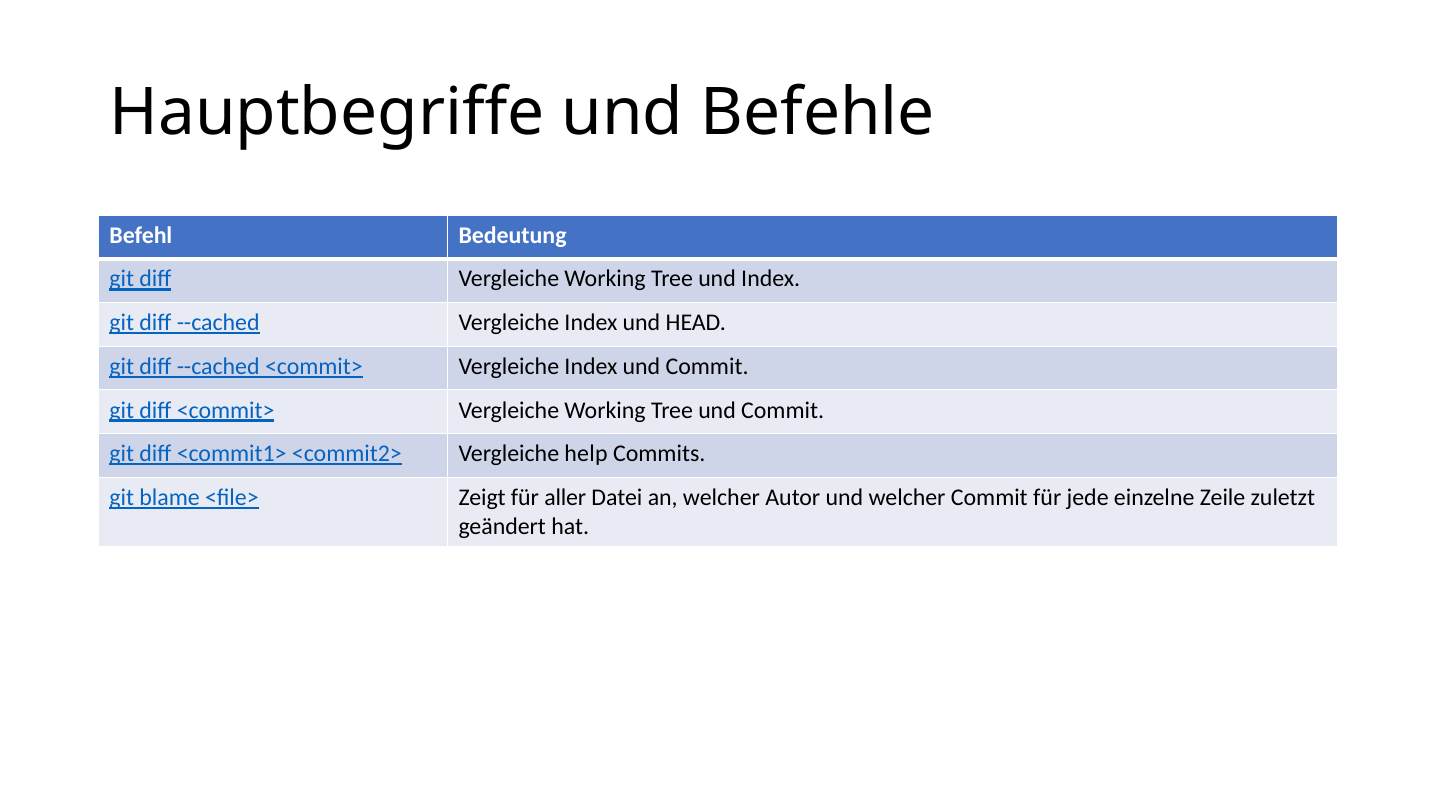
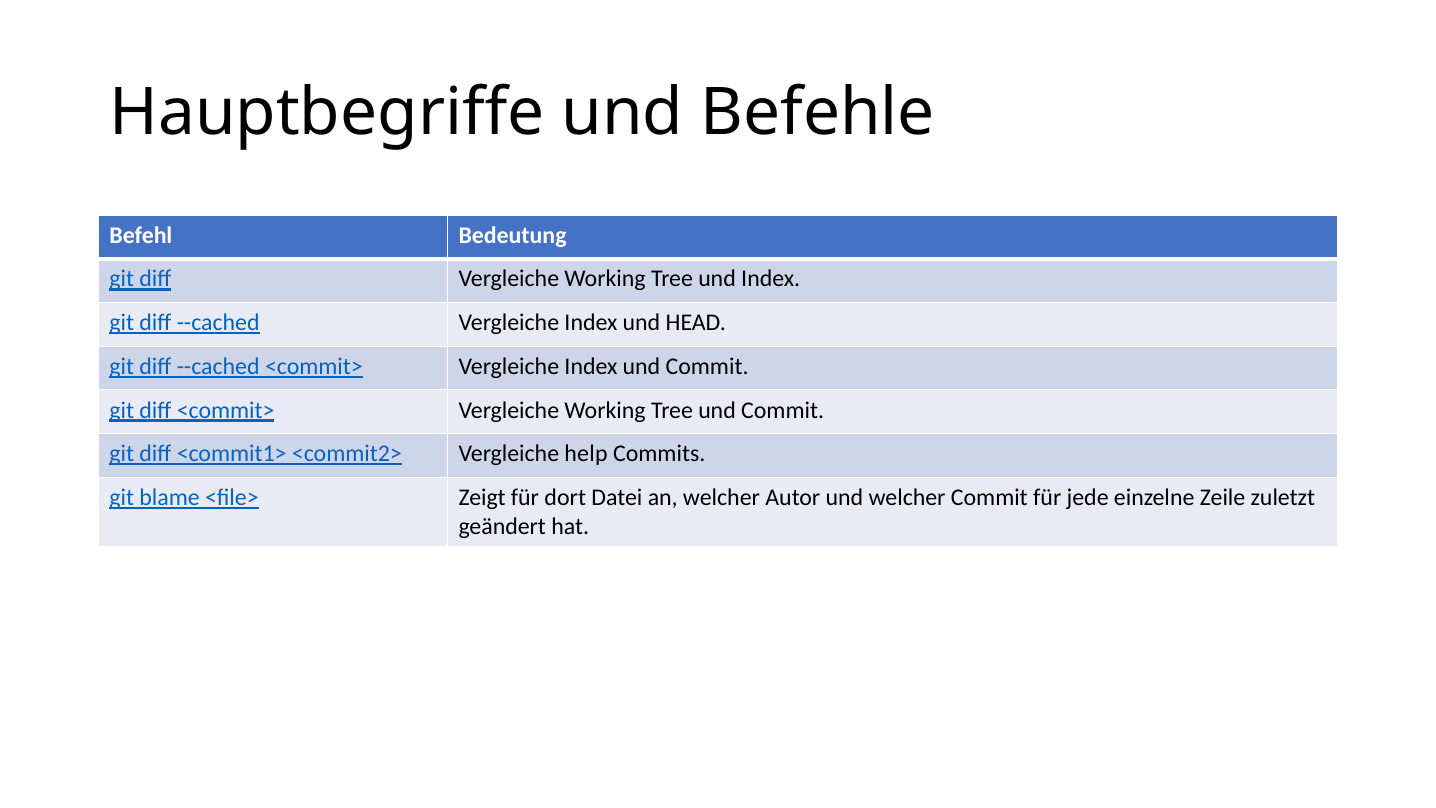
aller: aller -> dort (565, 497)
